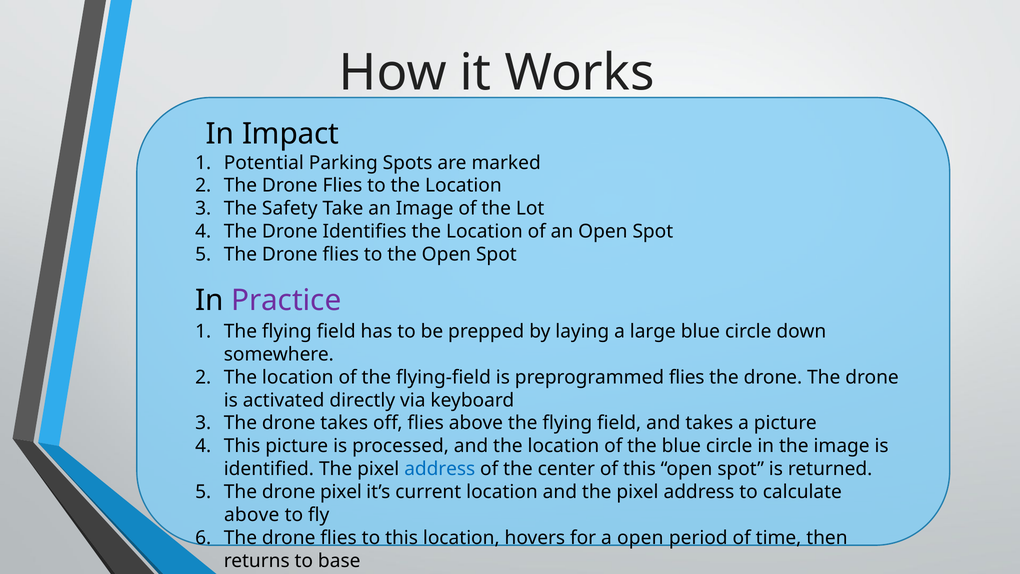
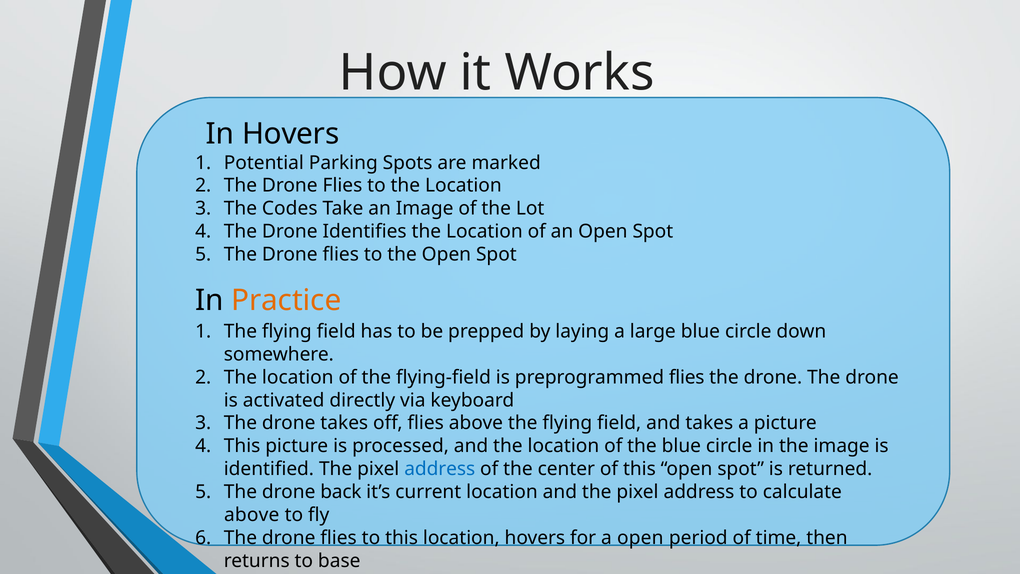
In Impact: Impact -> Hovers (291, 134)
Safety: Safety -> Codes (290, 209)
Practice colour: purple -> orange (286, 300)
drone pixel: pixel -> back (341, 492)
